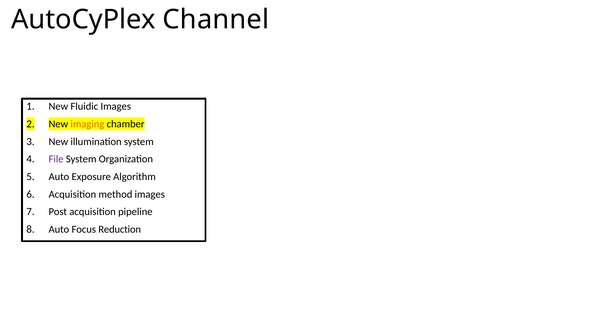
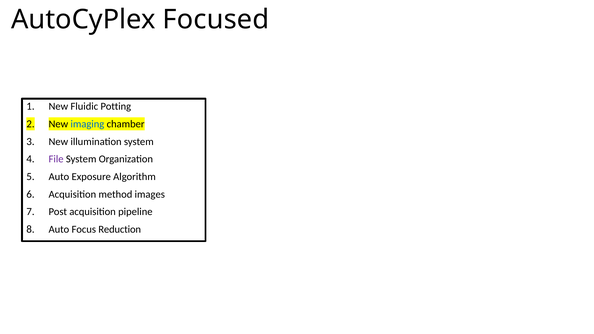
Channel: Channel -> Focused (216, 19)
Fluidic Images: Images -> Potting (116, 107)
imaging colour: orange -> blue (87, 124)
